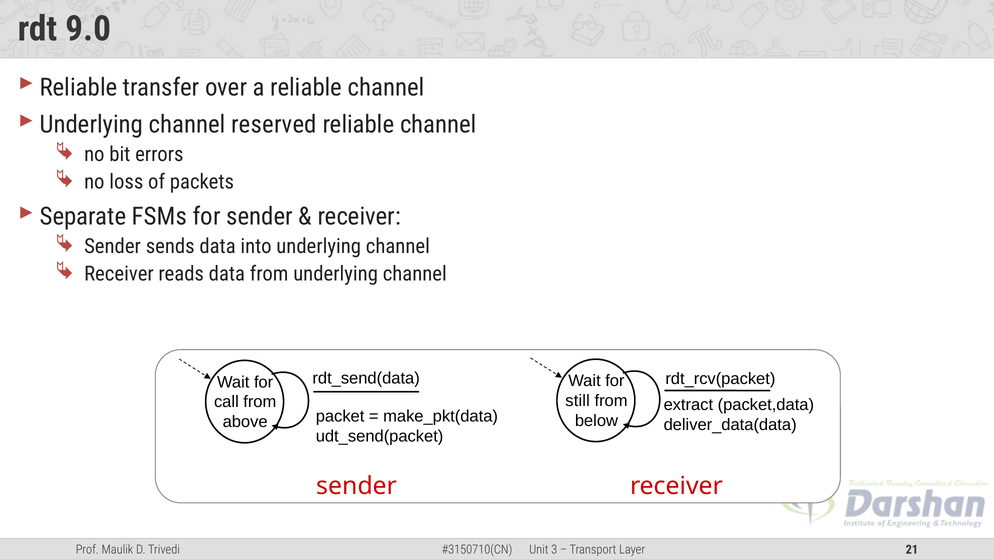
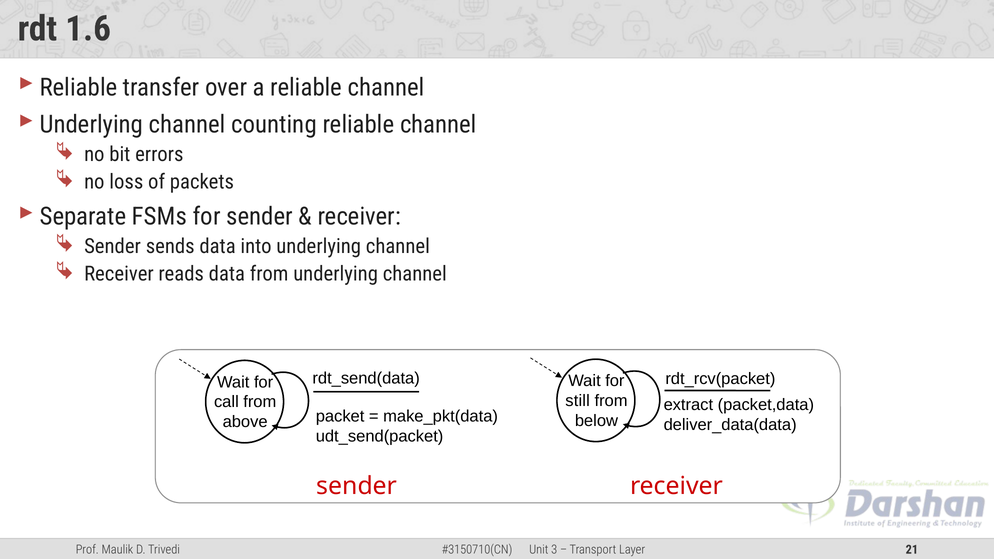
9.0: 9.0 -> 1.6 (88, 29)
reserved: reserved -> counting (274, 125)
